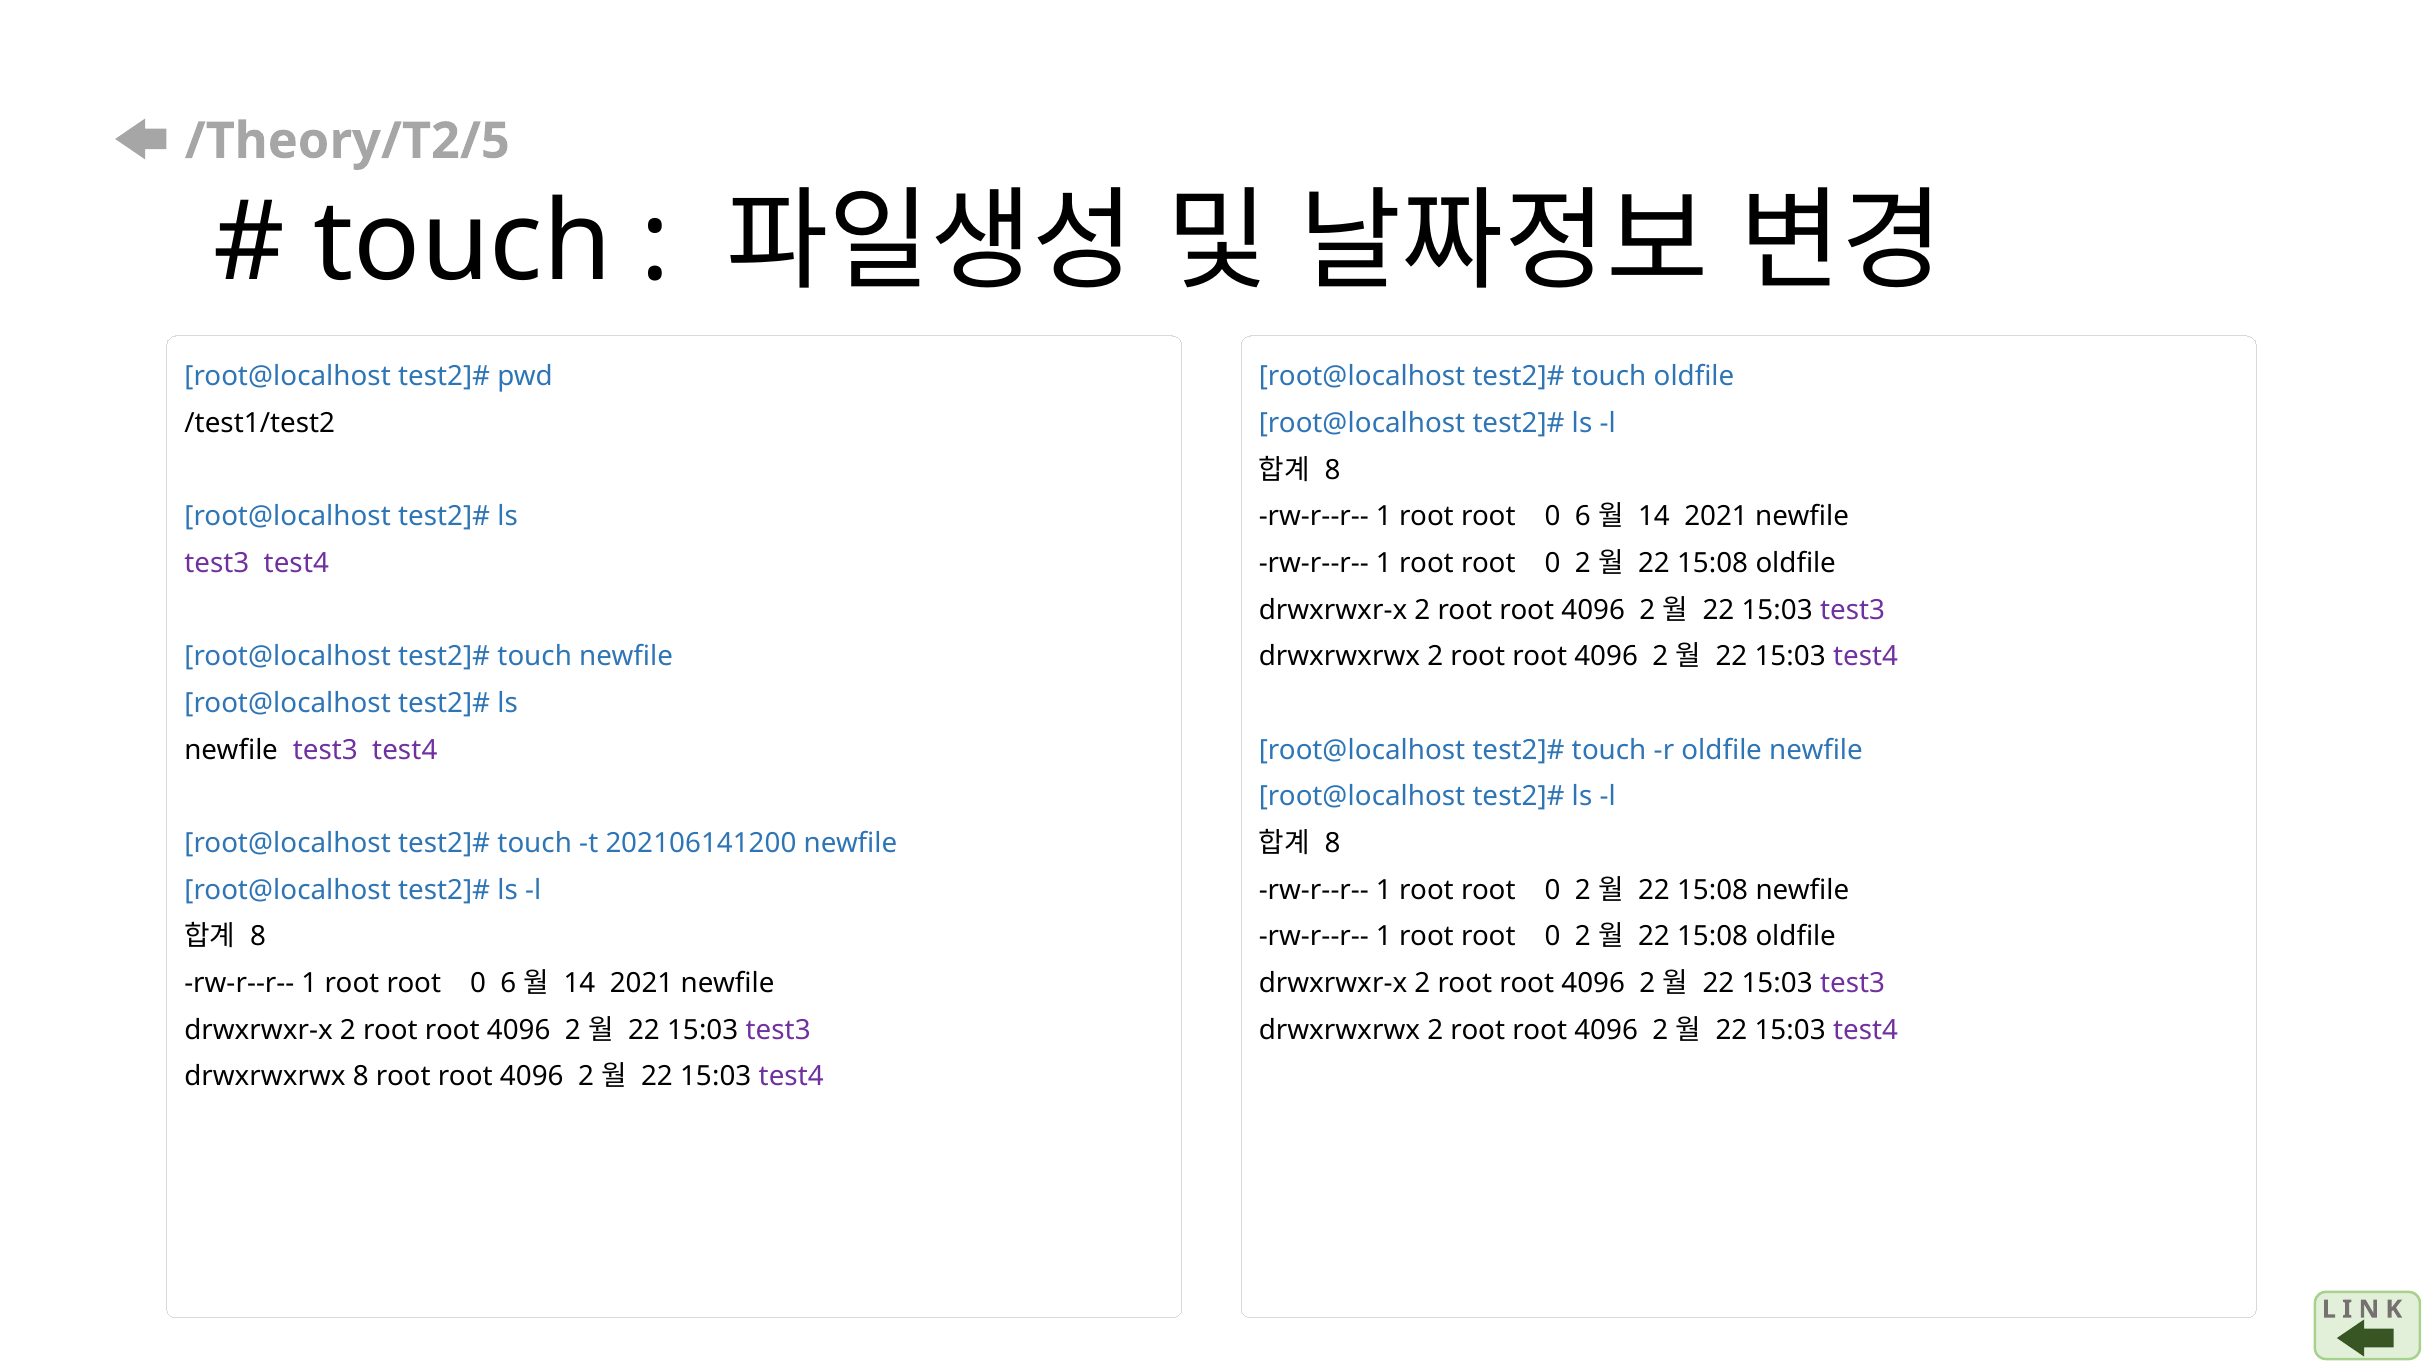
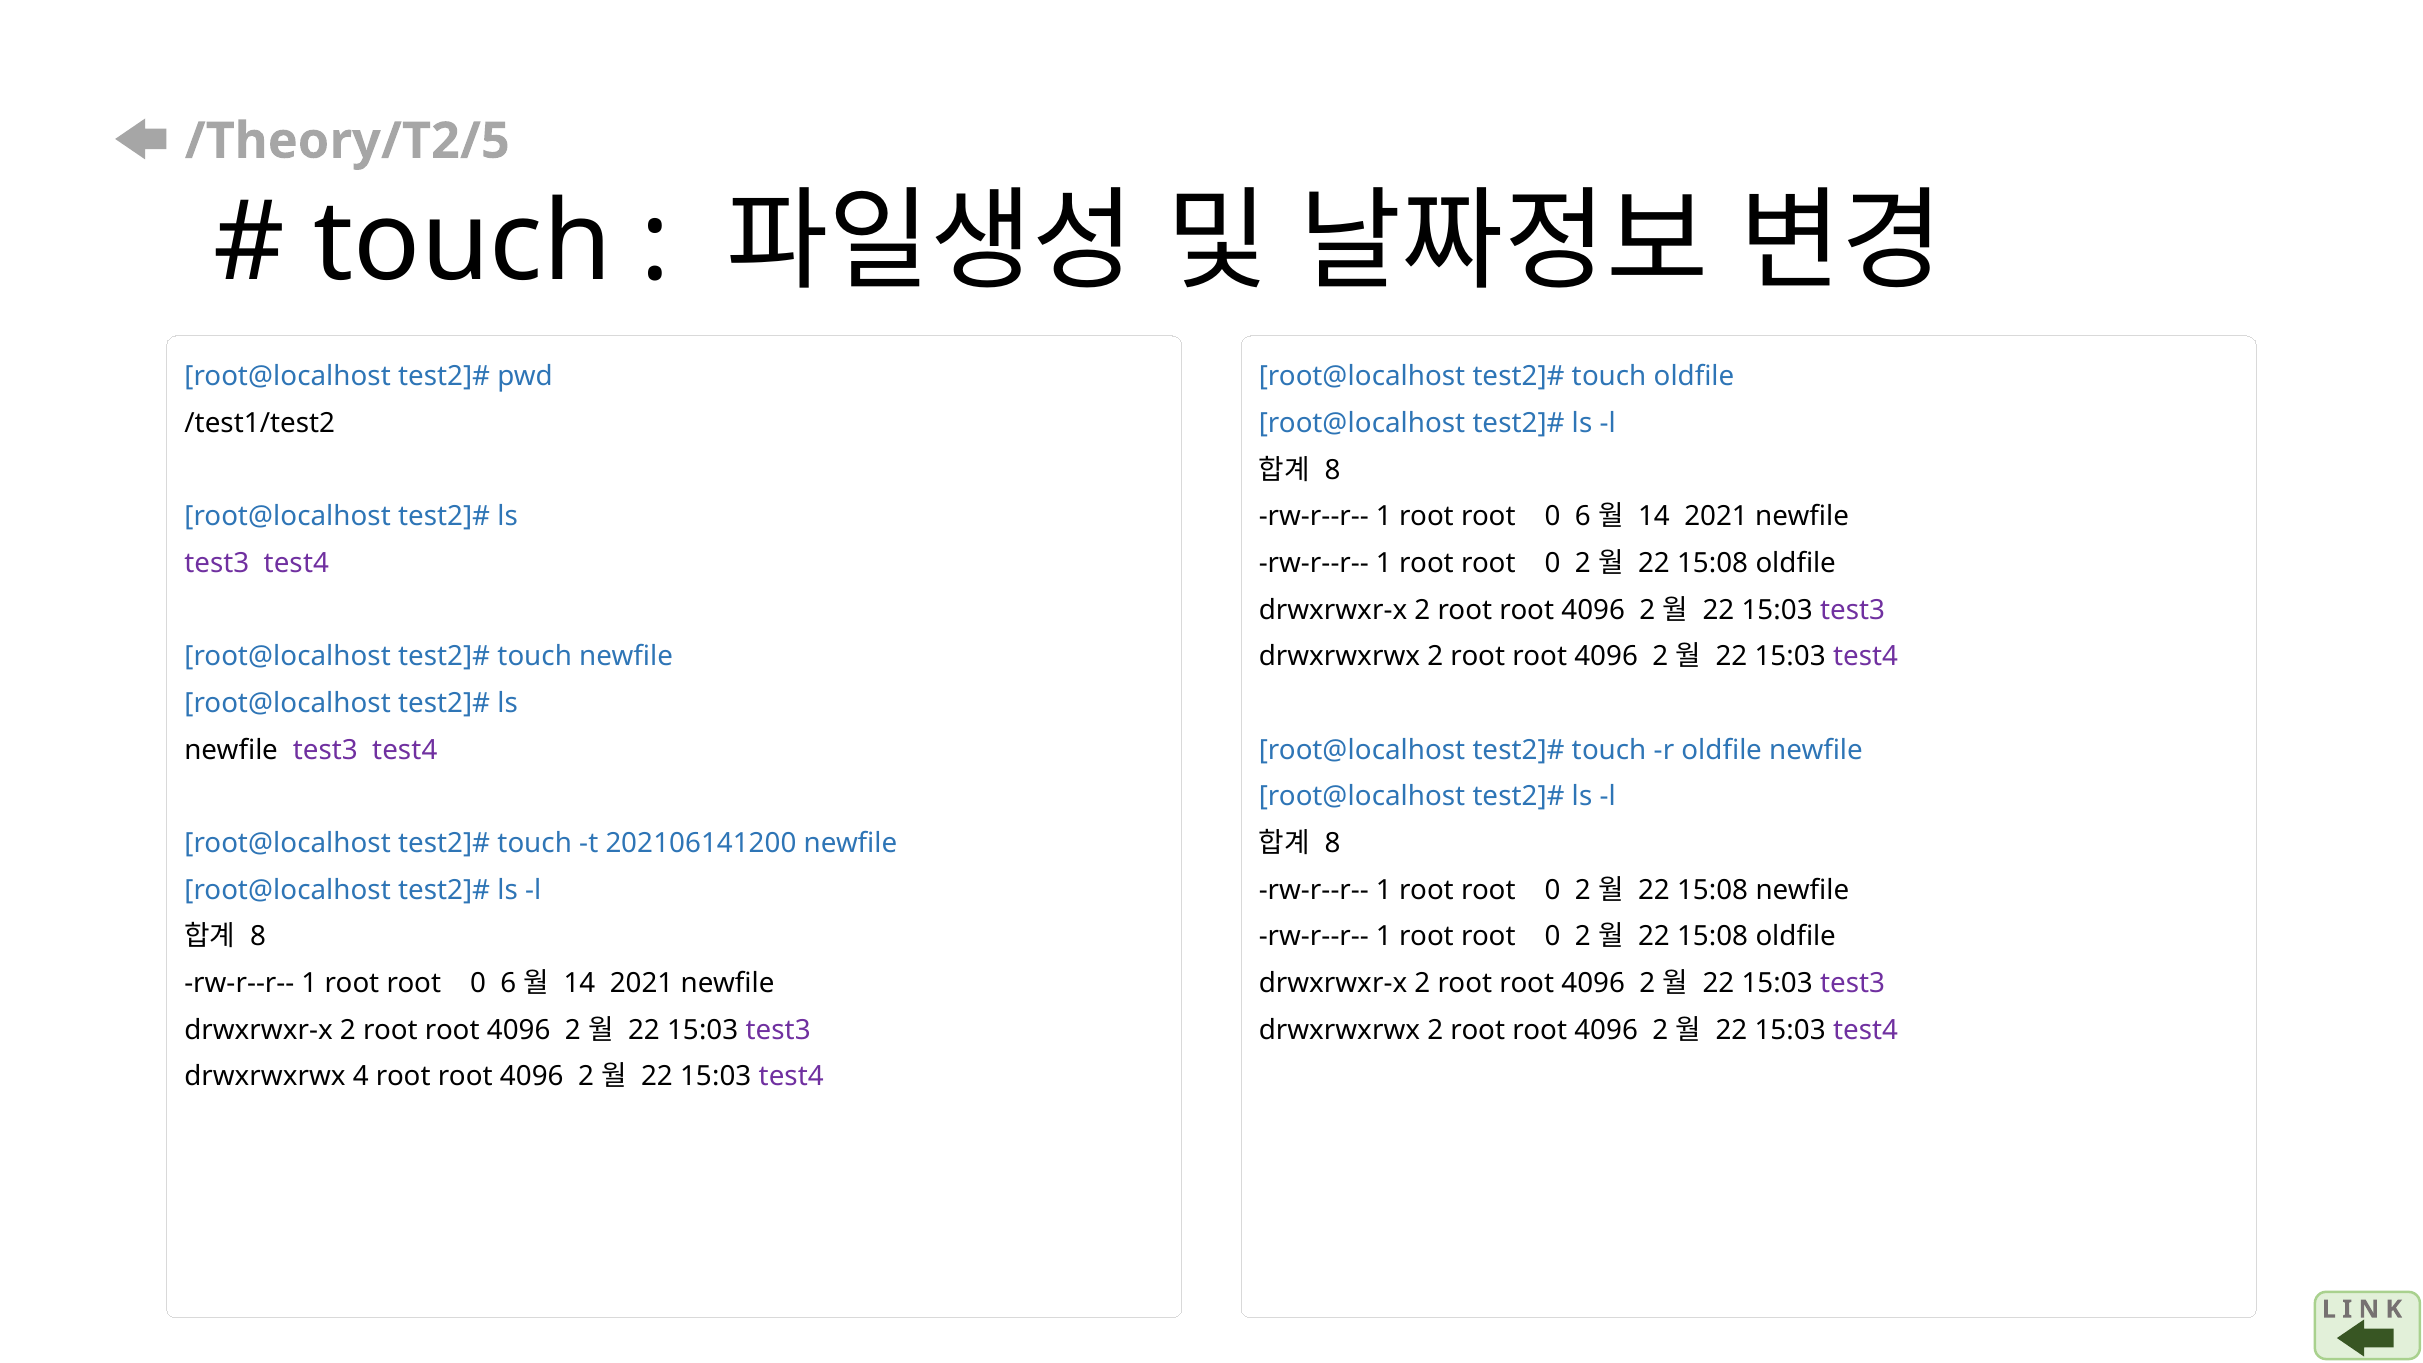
drwxrwxrwx 8: 8 -> 4 (361, 1076)
